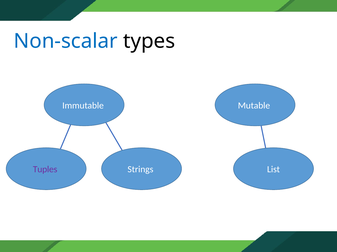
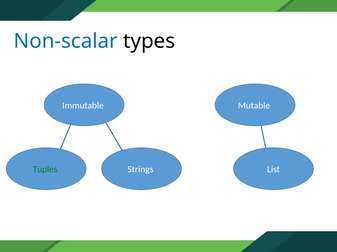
Tuples colour: purple -> green (45, 170)
